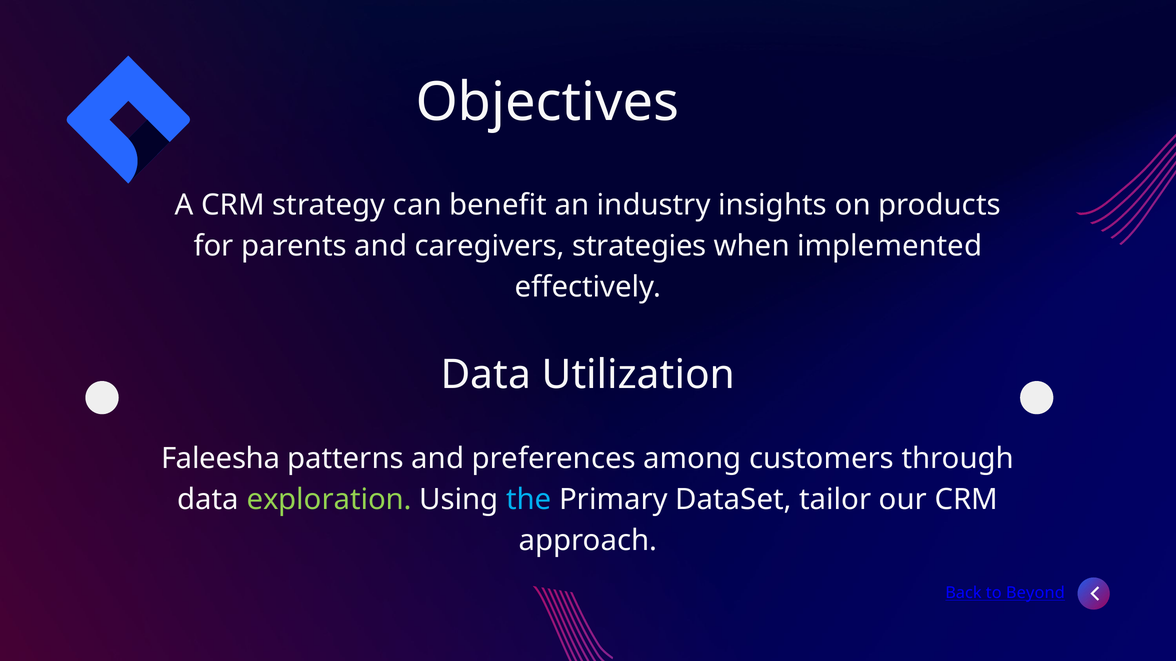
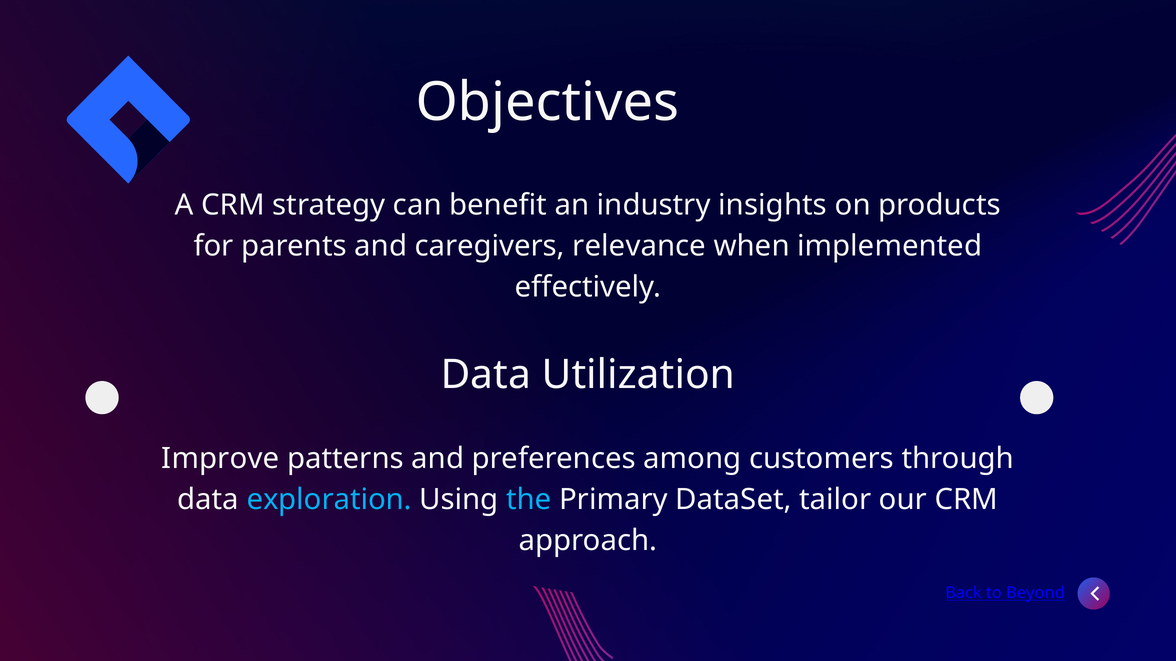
strategies: strategies -> relevance (639, 246)
Faleesha: Faleesha -> Improve (220, 459)
exploration colour: light green -> light blue (329, 500)
